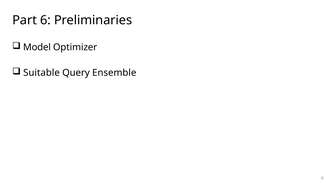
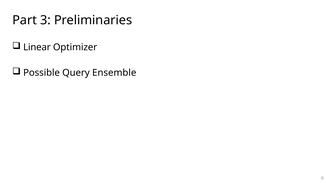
Part 6: 6 -> 3 (45, 20)
Model: Model -> Linear (37, 47)
Suitable: Suitable -> Possible (42, 73)
